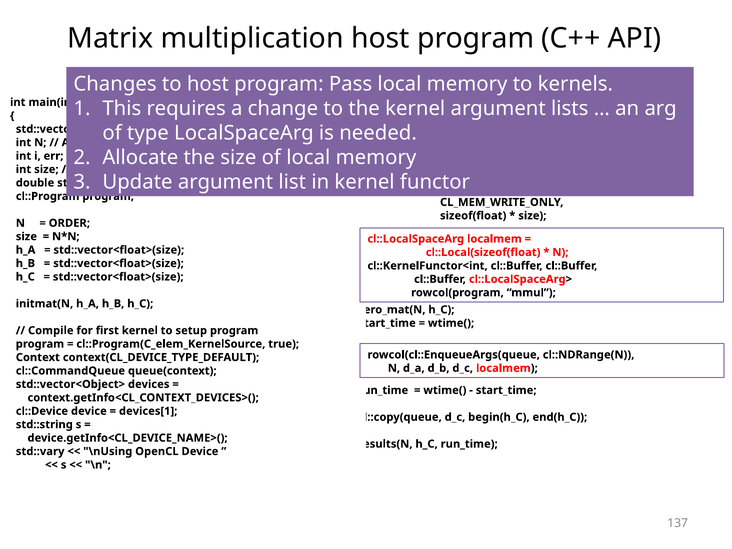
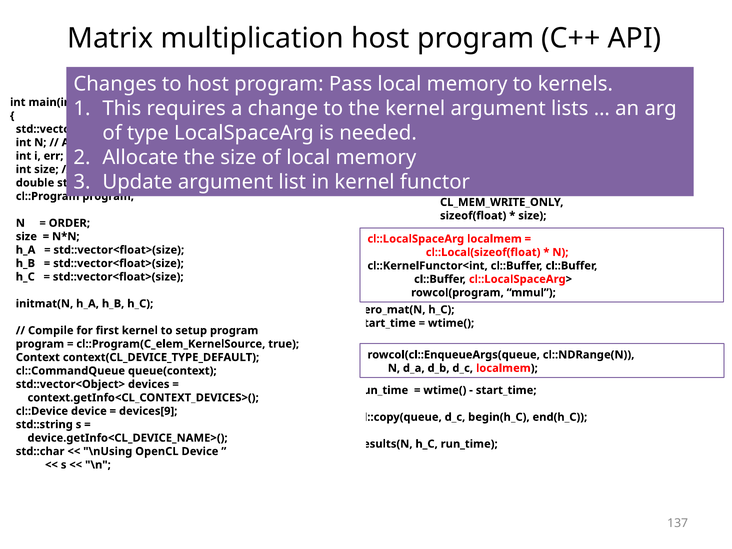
devices[1: devices[1 -> devices[9 (148, 411)
std::vary: std::vary -> std::char (40, 451)
